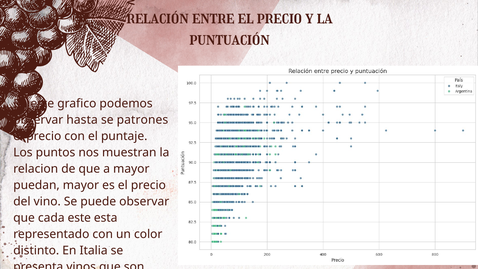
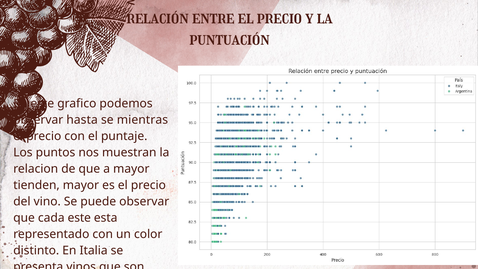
patrones: patrones -> mientras (142, 120)
puedan: puedan -> tienden (36, 185)
